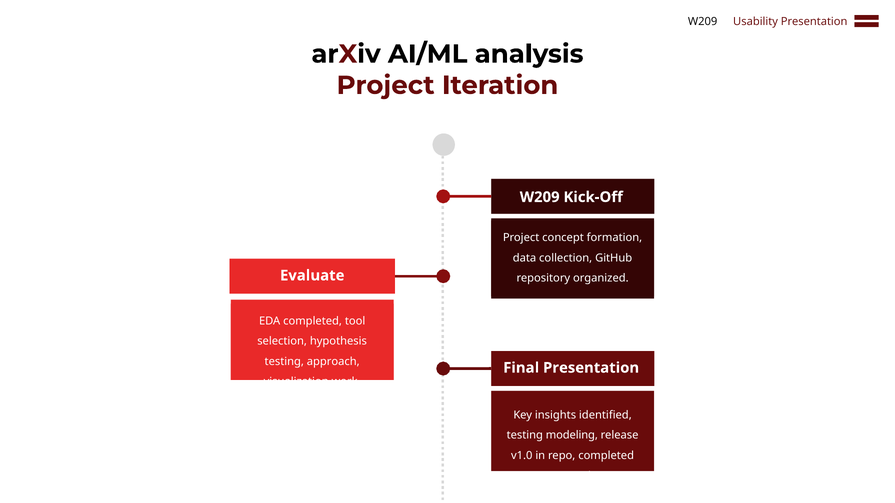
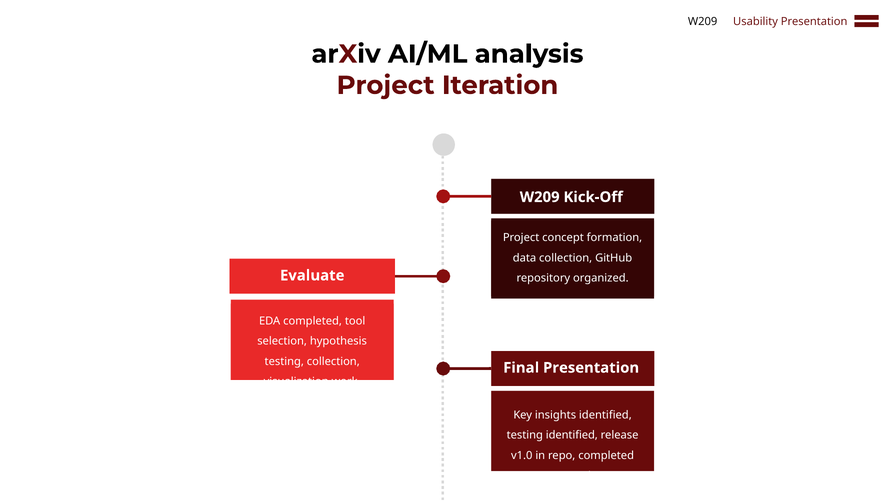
testing approach: approach -> collection (333, 362)
testing modeling: modeling -> identified (572, 436)
